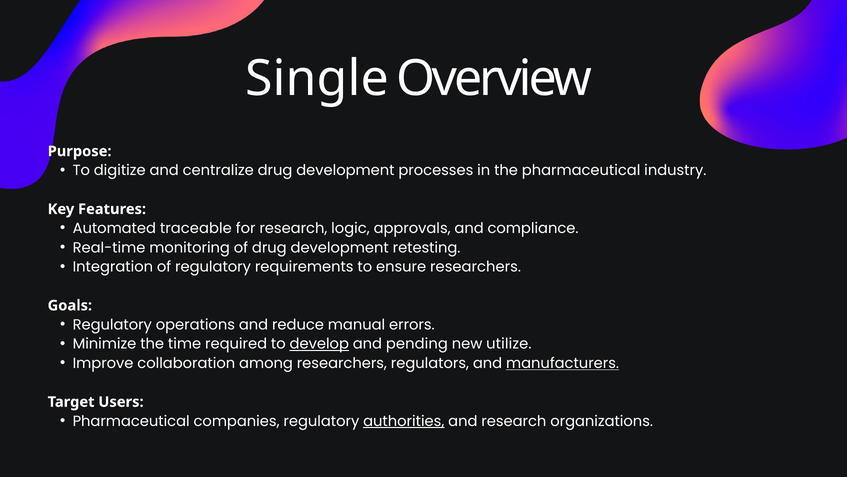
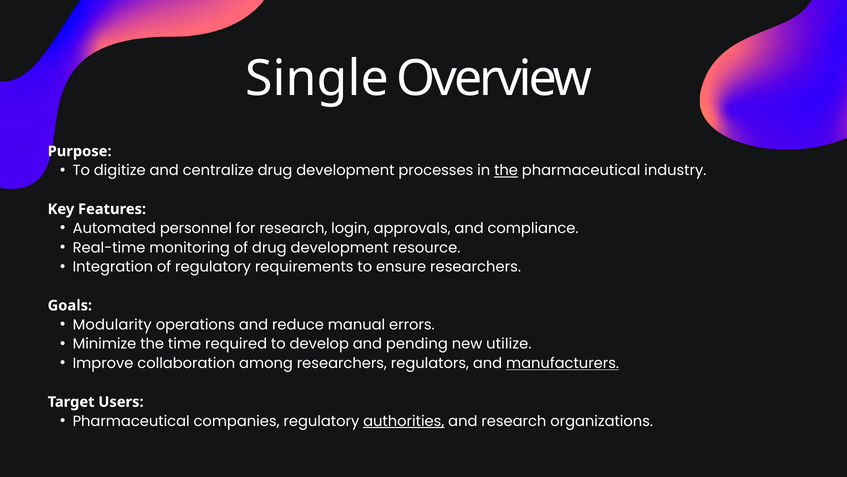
the underline: none -> present (506, 170)
traceable: traceable -> personnel (196, 228)
logic: logic -> login (351, 228)
retesting: retesting -> resource (427, 247)
Regulatory: Regulatory -> Modularity (112, 324)
develop underline: present -> none (319, 344)
